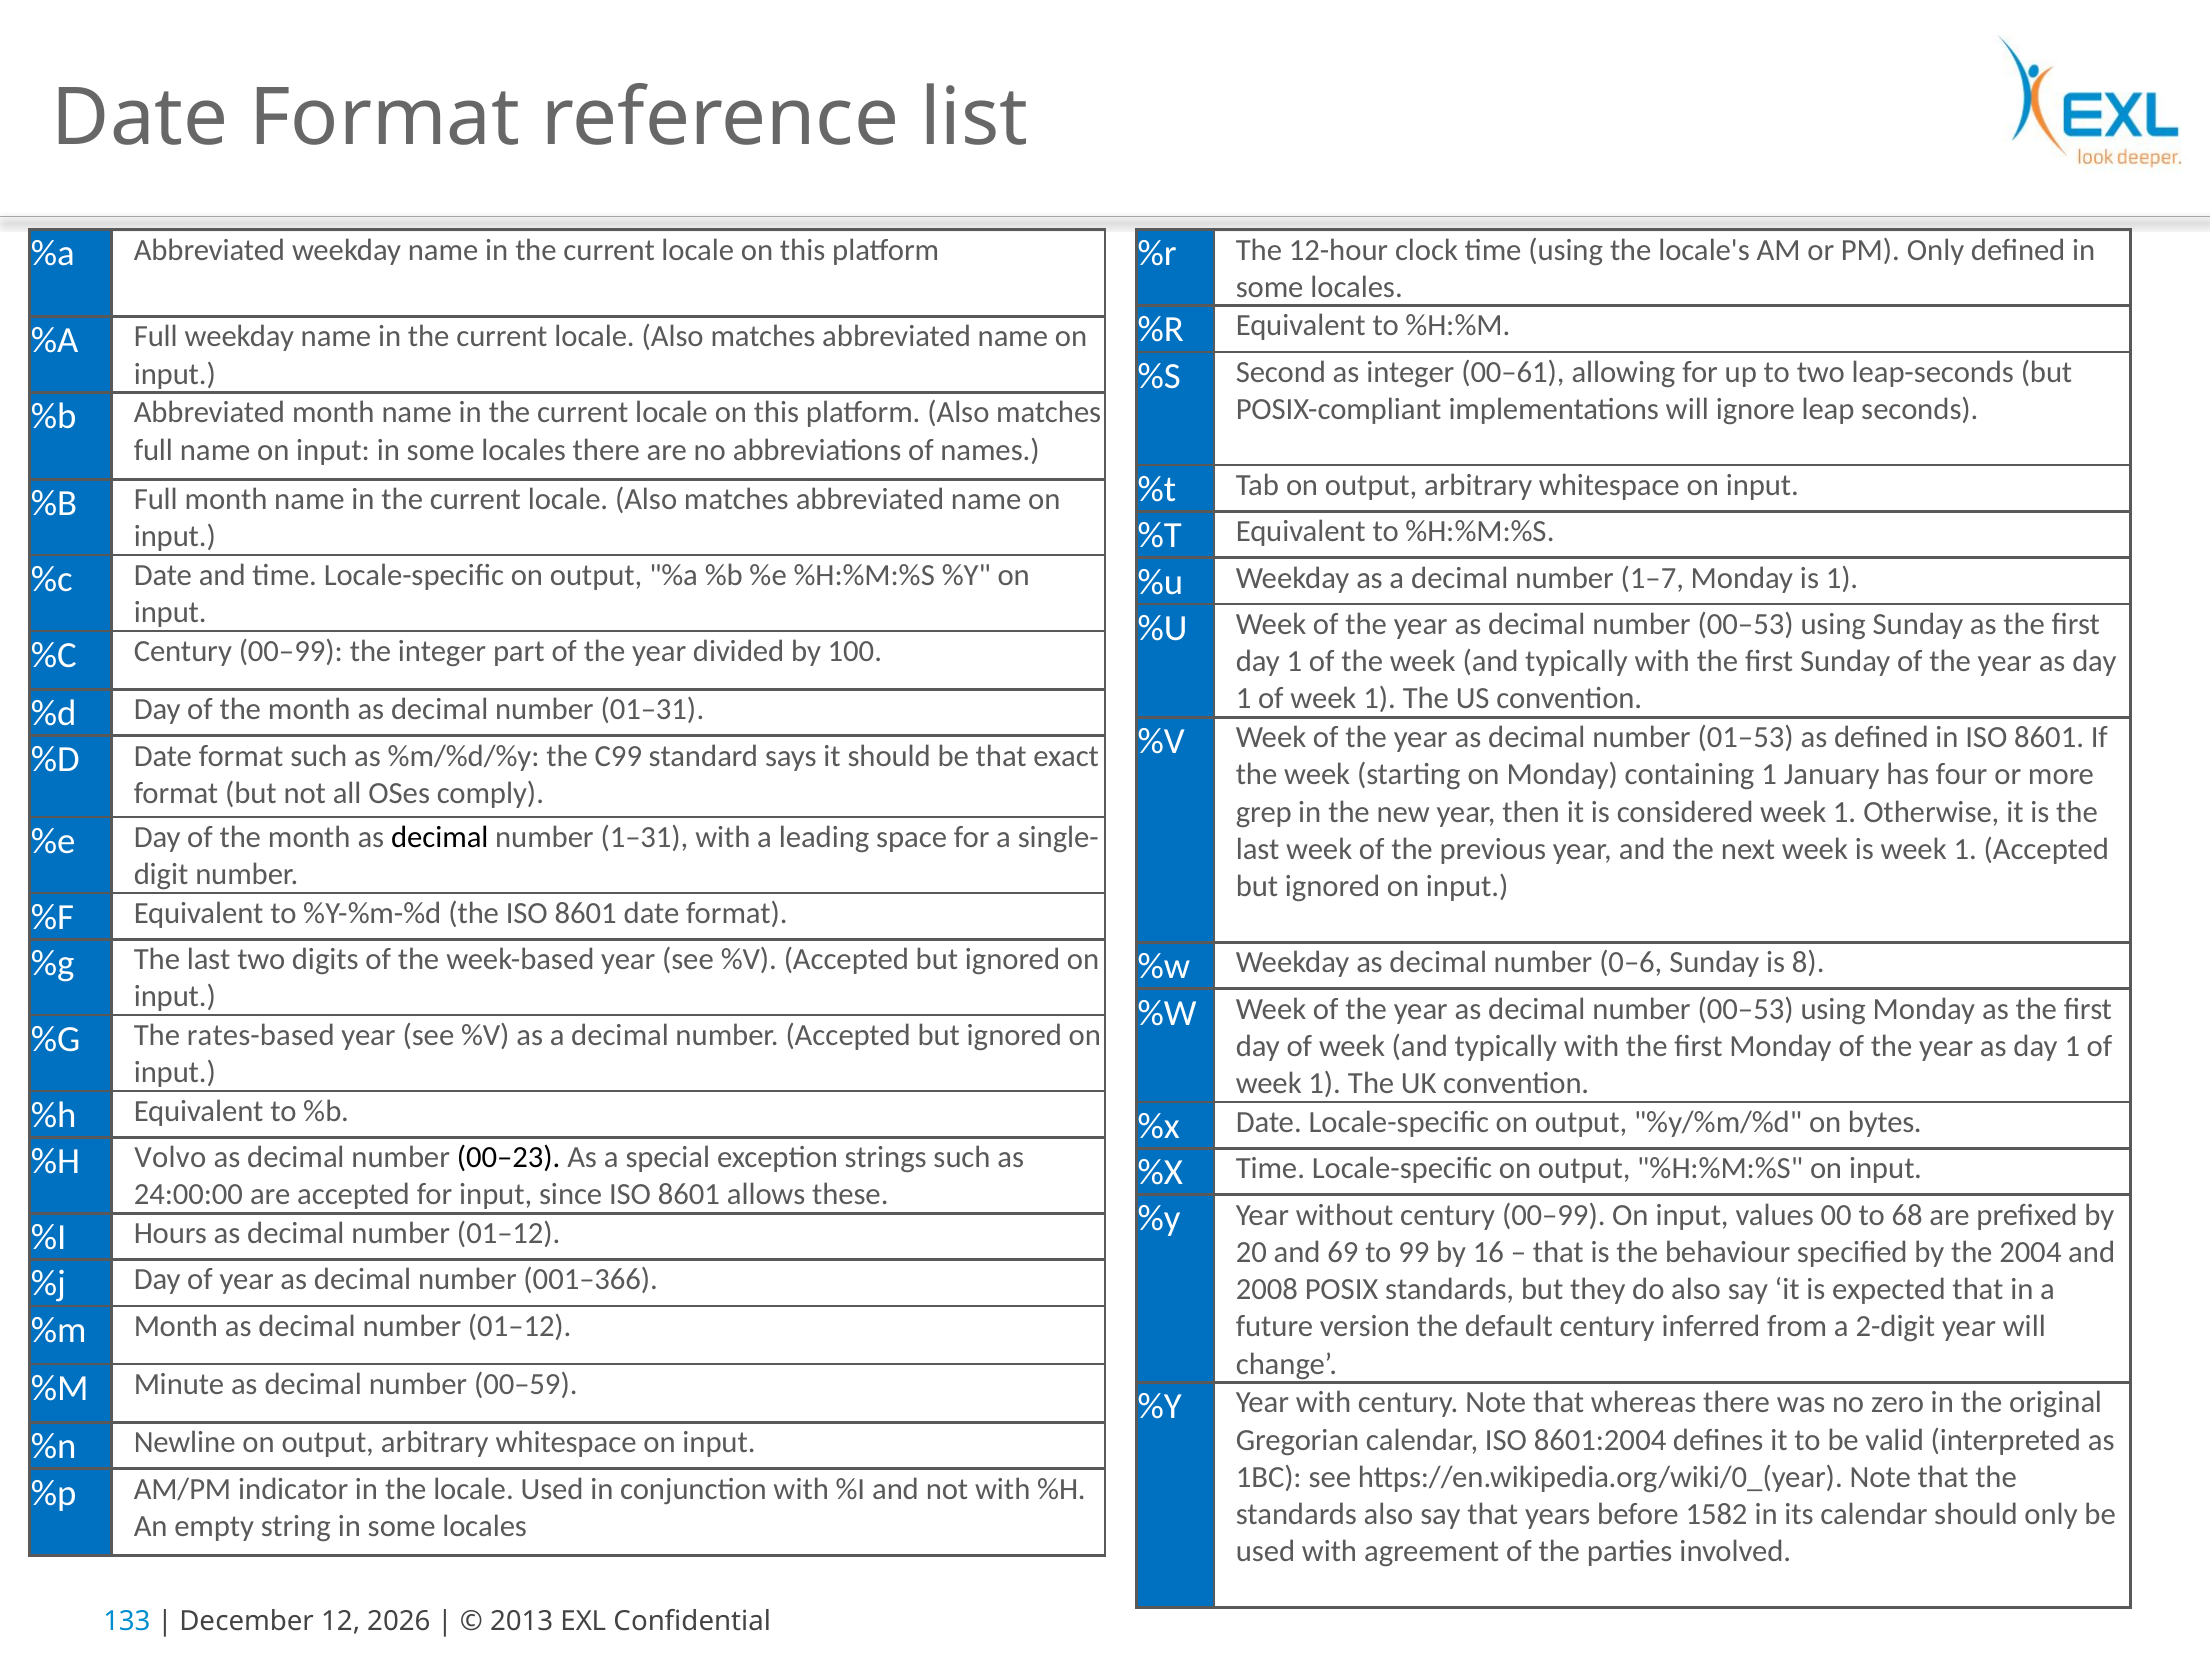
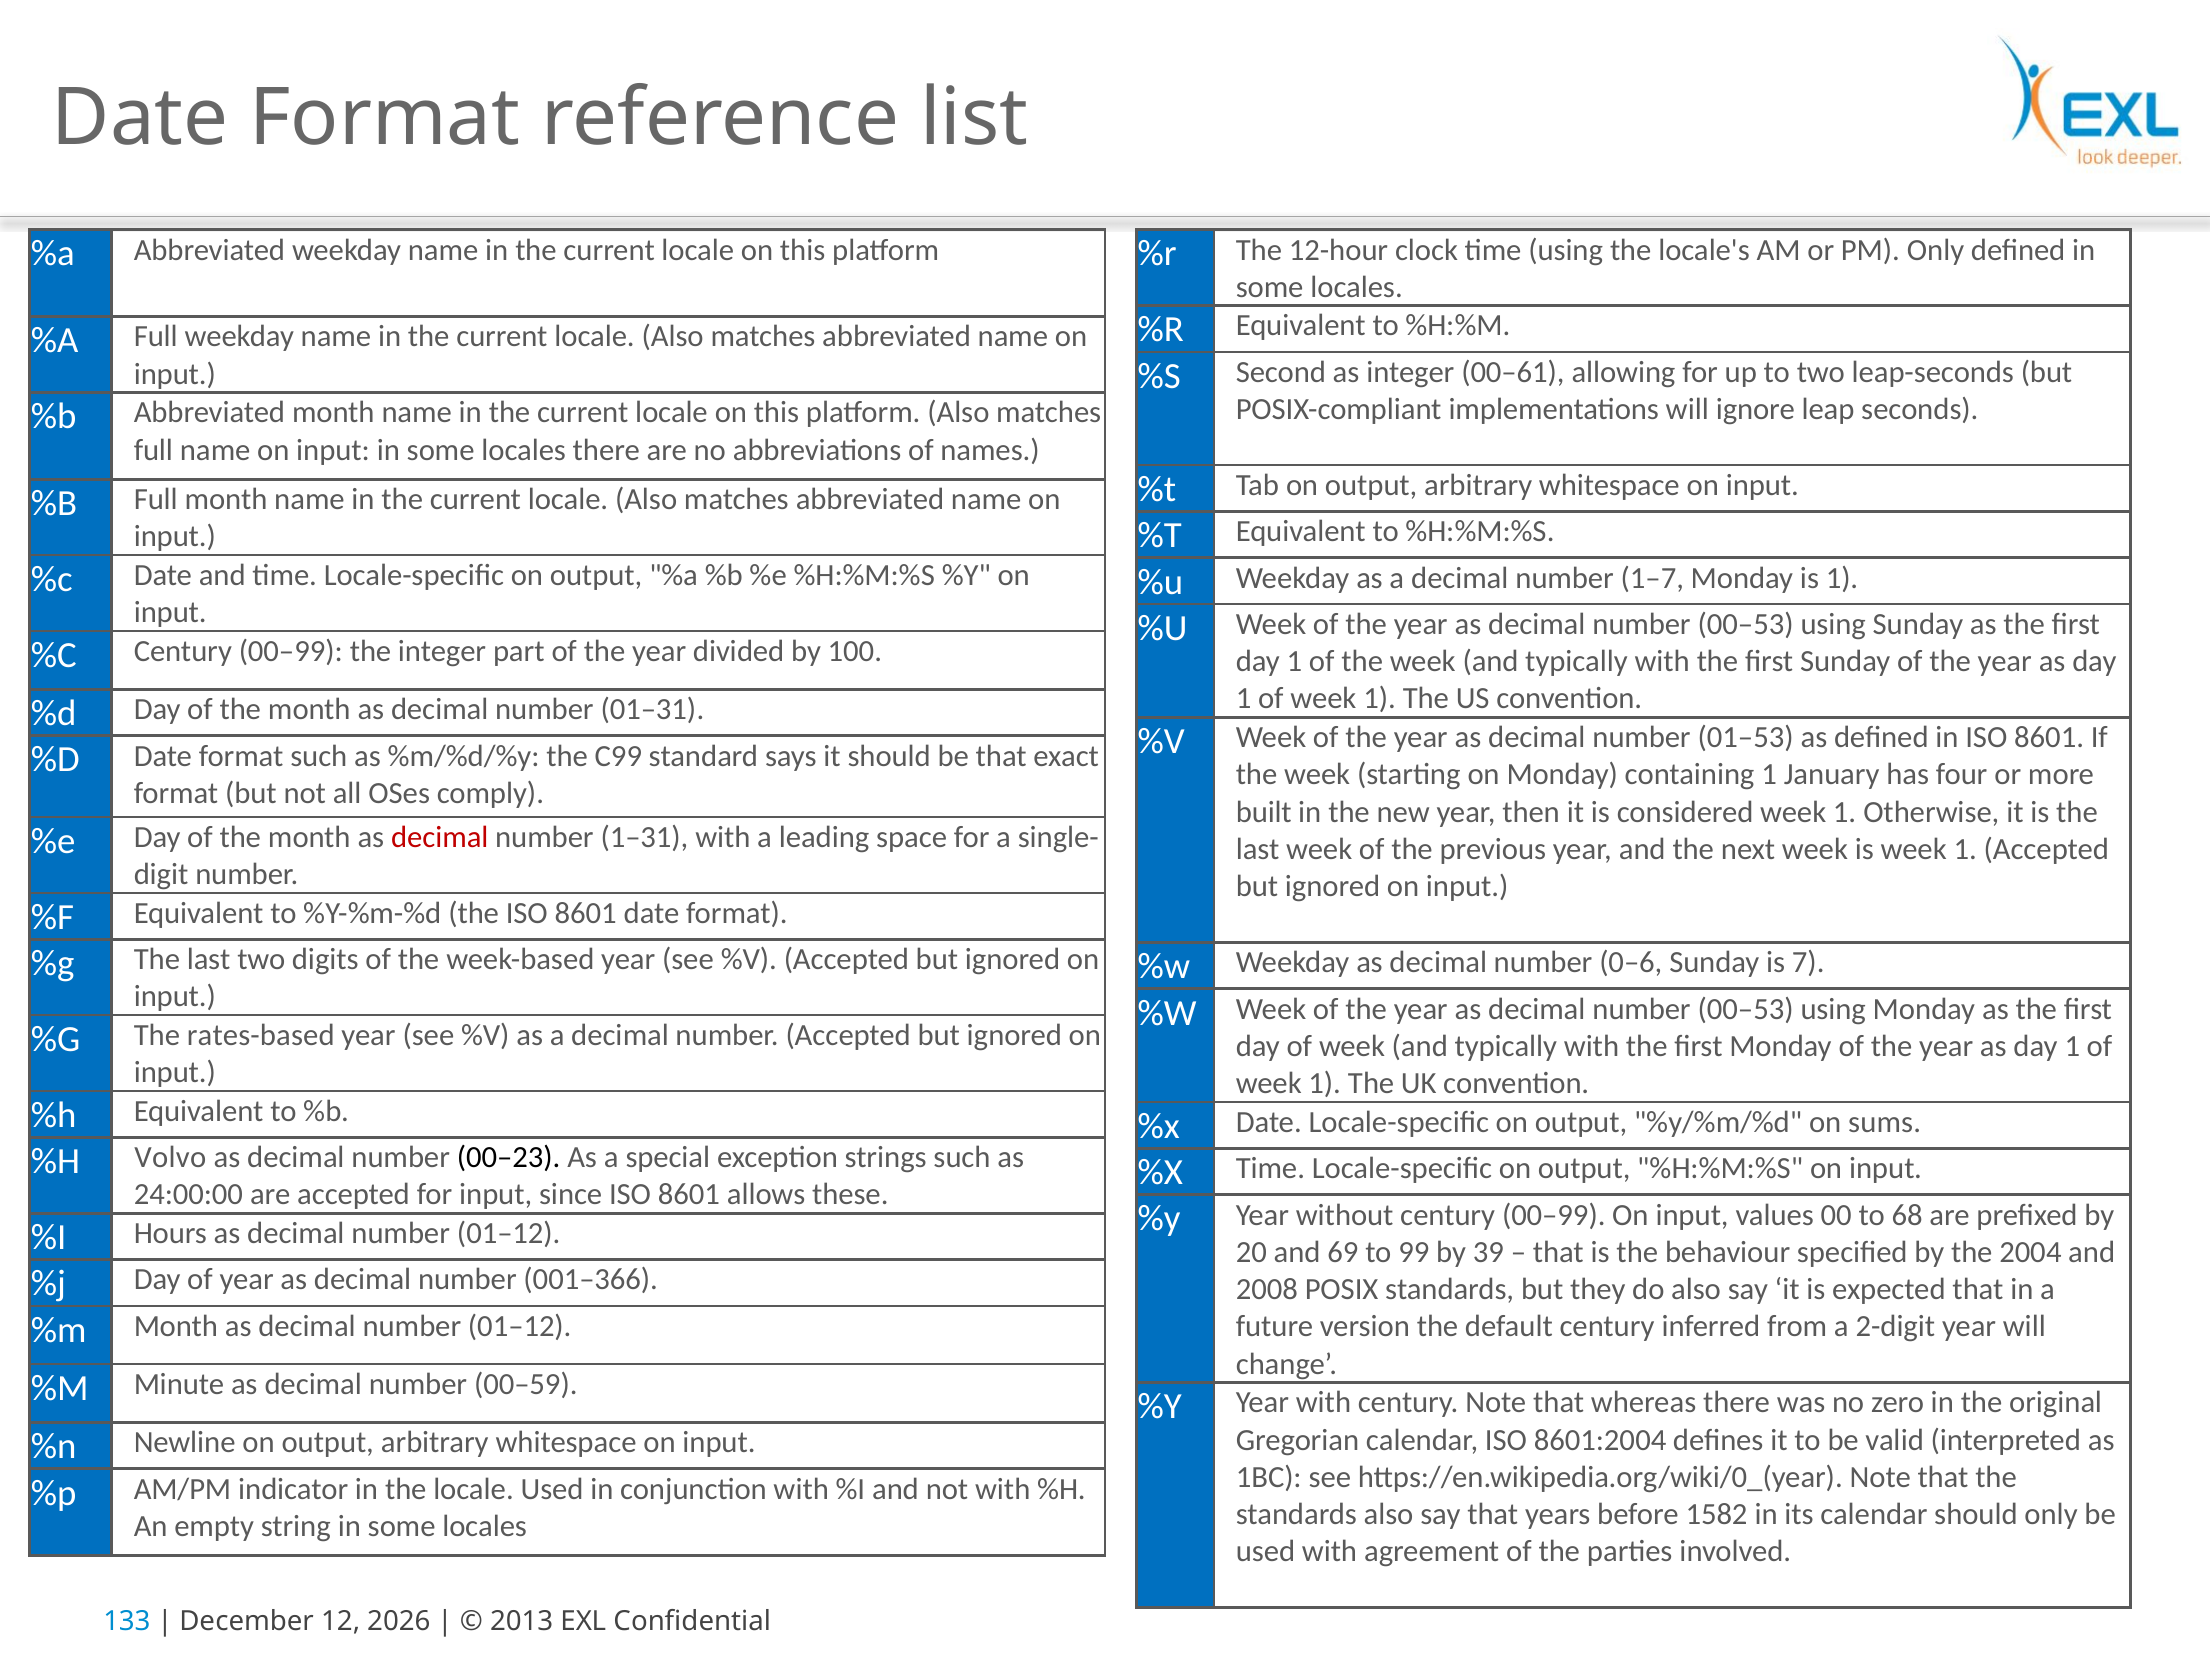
grep: grep -> built (1264, 812)
decimal colour: black -> red (440, 837)
8: 8 -> 7 (1808, 962)
bytes: bytes -> sums (1885, 1122)
16: 16 -> 39 (1488, 1252)
